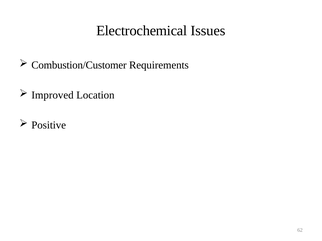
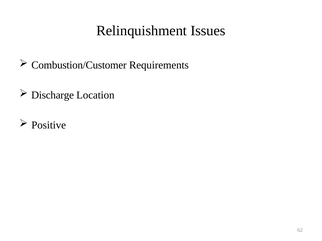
Electrochemical: Electrochemical -> Relinquishment (142, 31)
Improved: Improved -> Discharge (53, 95)
